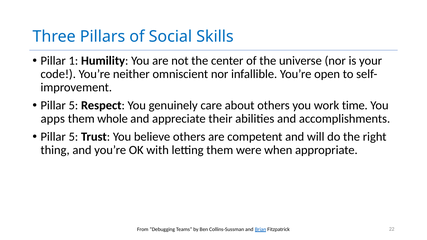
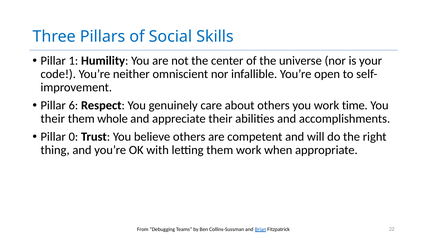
5: 5 -> 6 (73, 106)
apps: apps -> their (53, 119)
5: 5 -> 0 (73, 137)
them were: were -> work (249, 150)
